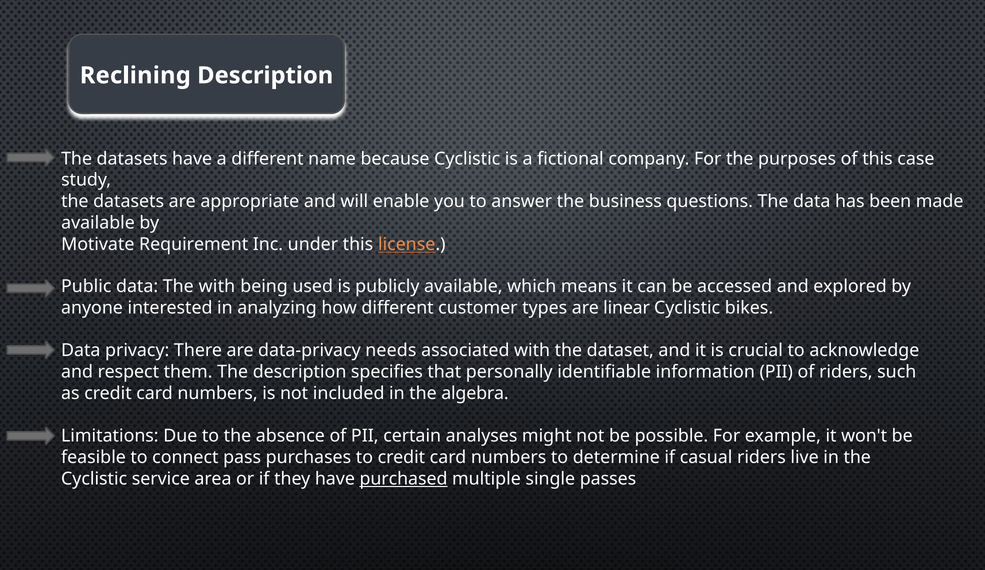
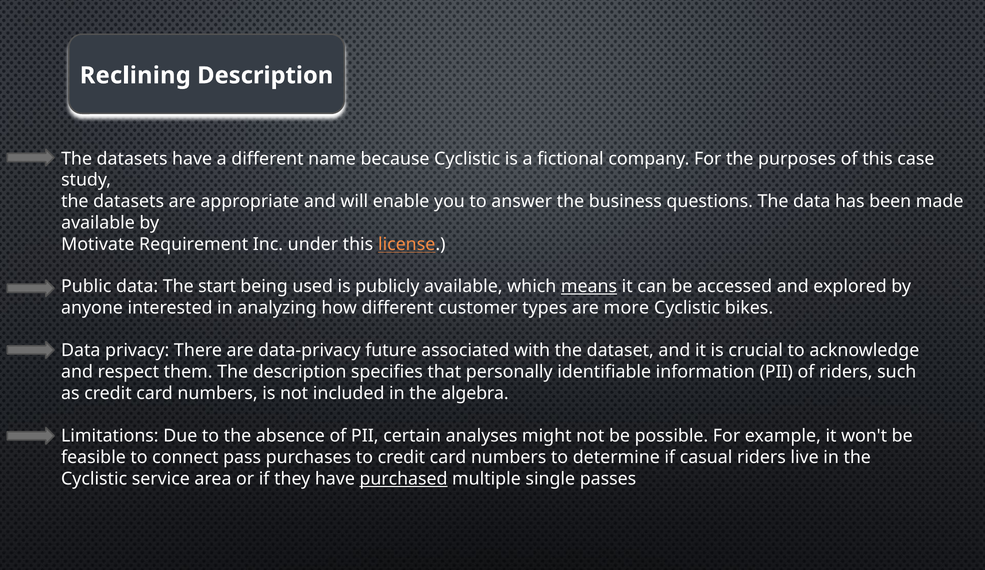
The with: with -> start (217, 286)
means underline: none -> present (589, 286)
linear: linear -> more (626, 307)
needs: needs -> future (391, 350)
